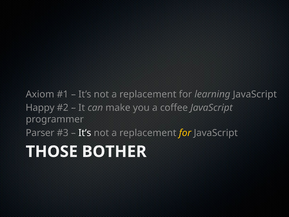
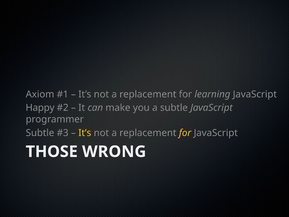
a coffee: coffee -> subtle (174, 108)
Parser: Parser -> Subtle (40, 133)
It’s colour: white -> yellow (85, 133)
BOTHER: BOTHER -> WRONG (114, 151)
